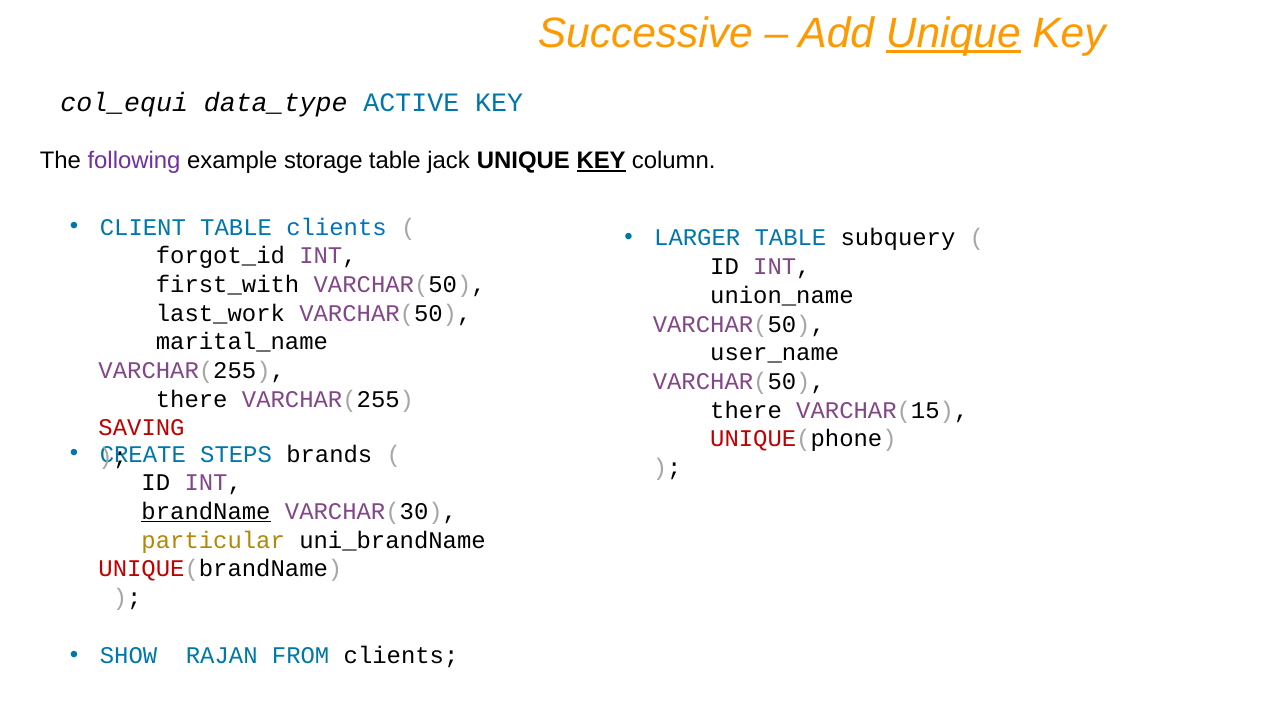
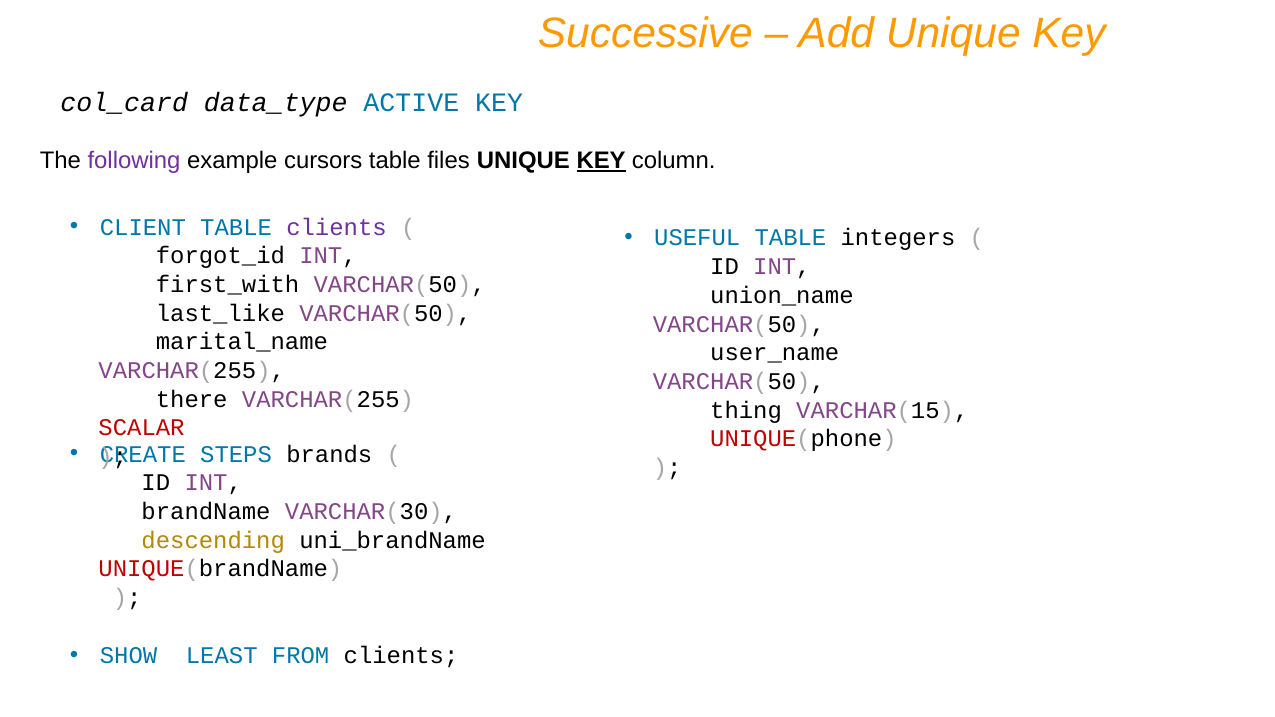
Unique underline: present -> none (953, 33)
col_equi: col_equi -> col_card (124, 102)
storage: storage -> cursors (323, 161)
jack: jack -> files (449, 161)
clients colour: blue -> purple (337, 227)
LARGER: LARGER -> USEFUL (697, 238)
subquery: subquery -> integers (898, 238)
last_work: last_work -> last_like (220, 313)
there: there -> thing (746, 410)
SAVING: SAVING -> SCALAR (142, 428)
brandName underline: present -> none (206, 512)
particular: particular -> descending (213, 540)
RAJAN: RAJAN -> LEAST (222, 656)
